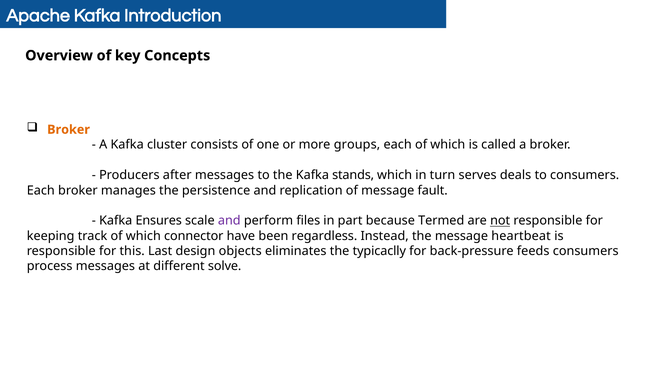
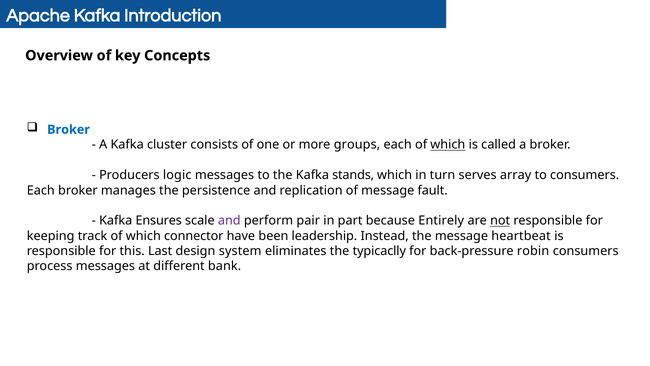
Broker colour: orange -> blue (69, 129)
which underline: none -> present (448, 145)
after: after -> logic (177, 175)
deals: deals -> array (516, 175)
files: files -> pair (308, 221)
Termed: Termed -> Entirely (441, 221)
regardless: regardless -> leadership (324, 236)
objects: objects -> system (240, 251)
feeds: feeds -> robin (533, 251)
solve: solve -> bank (225, 266)
